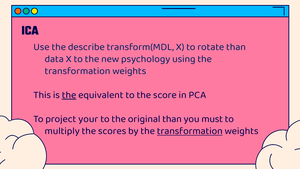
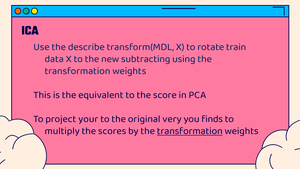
rotate than: than -> train (236, 47)
psychology: psychology -> subtracting (146, 59)
the underline: present -> none (69, 95)
original than: than -> very (172, 119)
must: must -> finds (212, 119)
